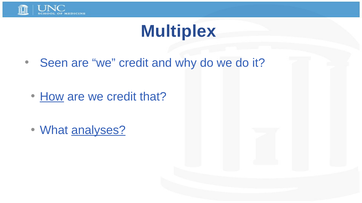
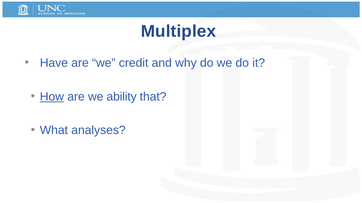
Seen: Seen -> Have (54, 63)
credit: credit -> ability (122, 97)
analyses underline: present -> none (98, 131)
